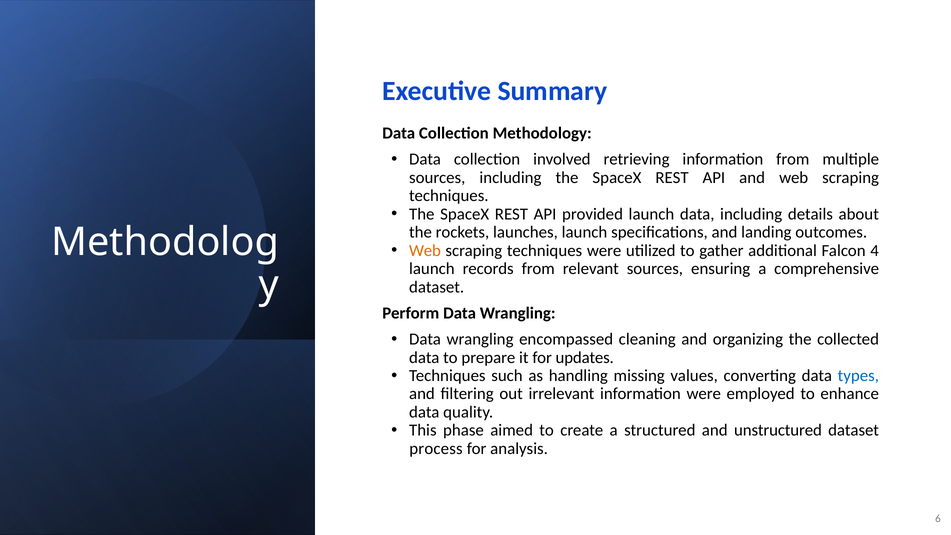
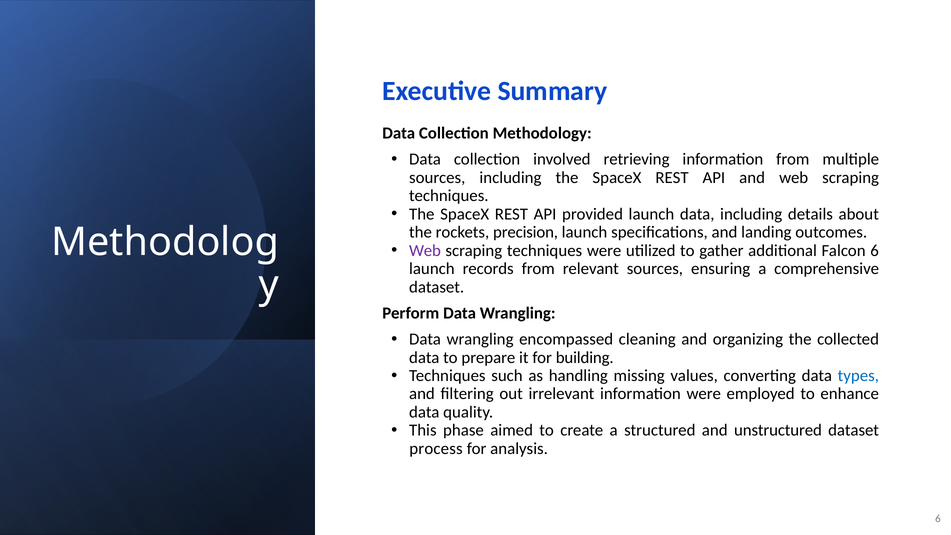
launches: launches -> precision (526, 232)
Web colour: orange -> purple (425, 250)
Falcon 4: 4 -> 6 (875, 250)
updates: updates -> building (585, 357)
